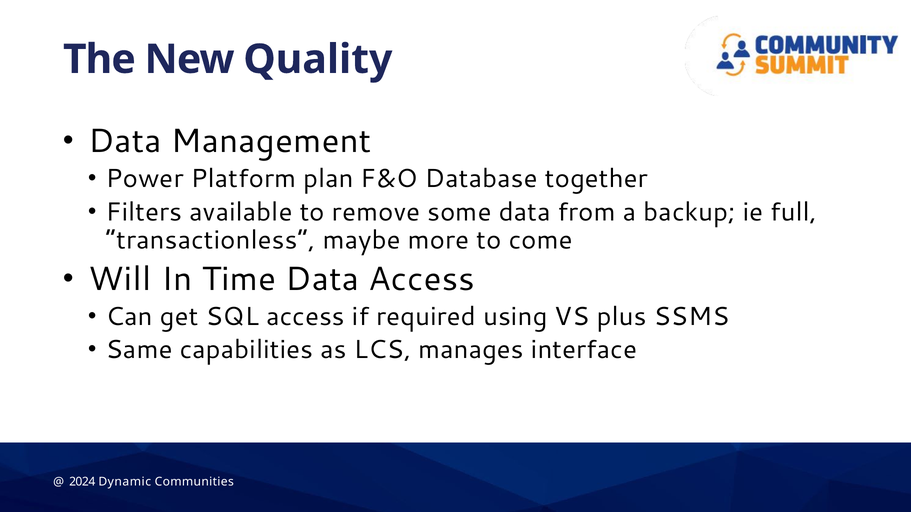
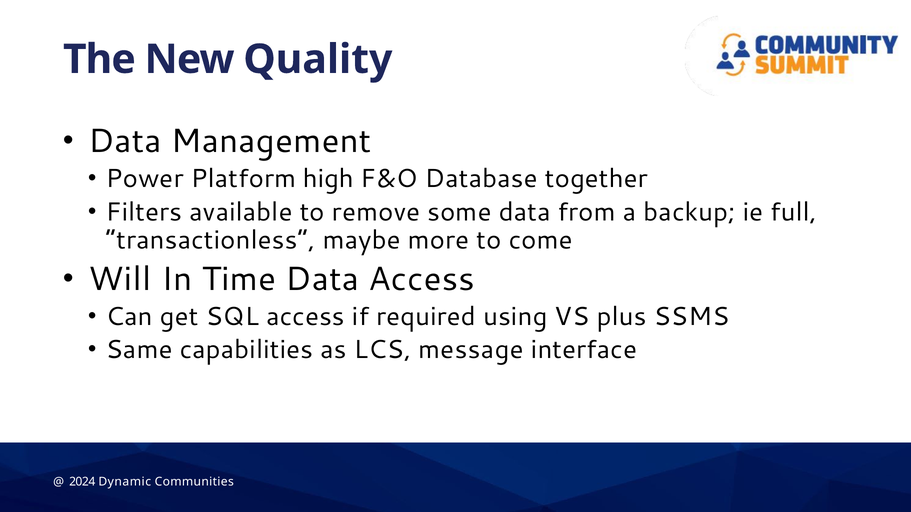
plan: plan -> high (328, 179)
manages: manages -> message (471, 350)
